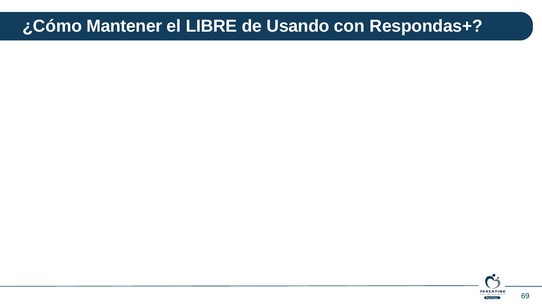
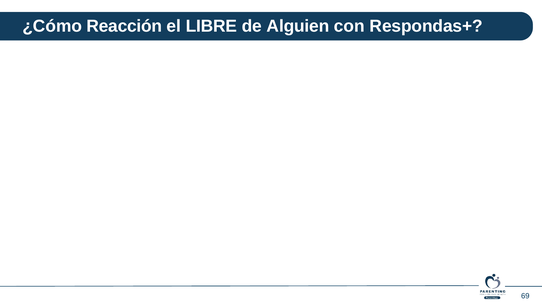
Mantener: Mantener -> Reacción (124, 26)
Usando: Usando -> Alguien (298, 26)
